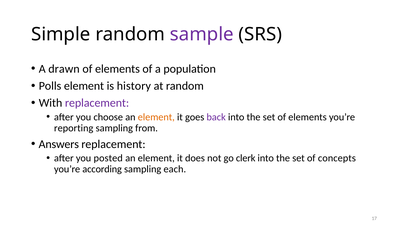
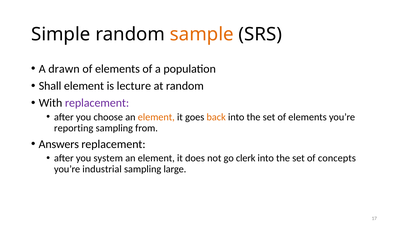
sample colour: purple -> orange (202, 34)
Polls: Polls -> Shall (50, 86)
history: history -> lecture (134, 86)
back colour: purple -> orange (216, 117)
posted: posted -> system (108, 159)
according: according -> industrial (102, 170)
each: each -> large (175, 170)
